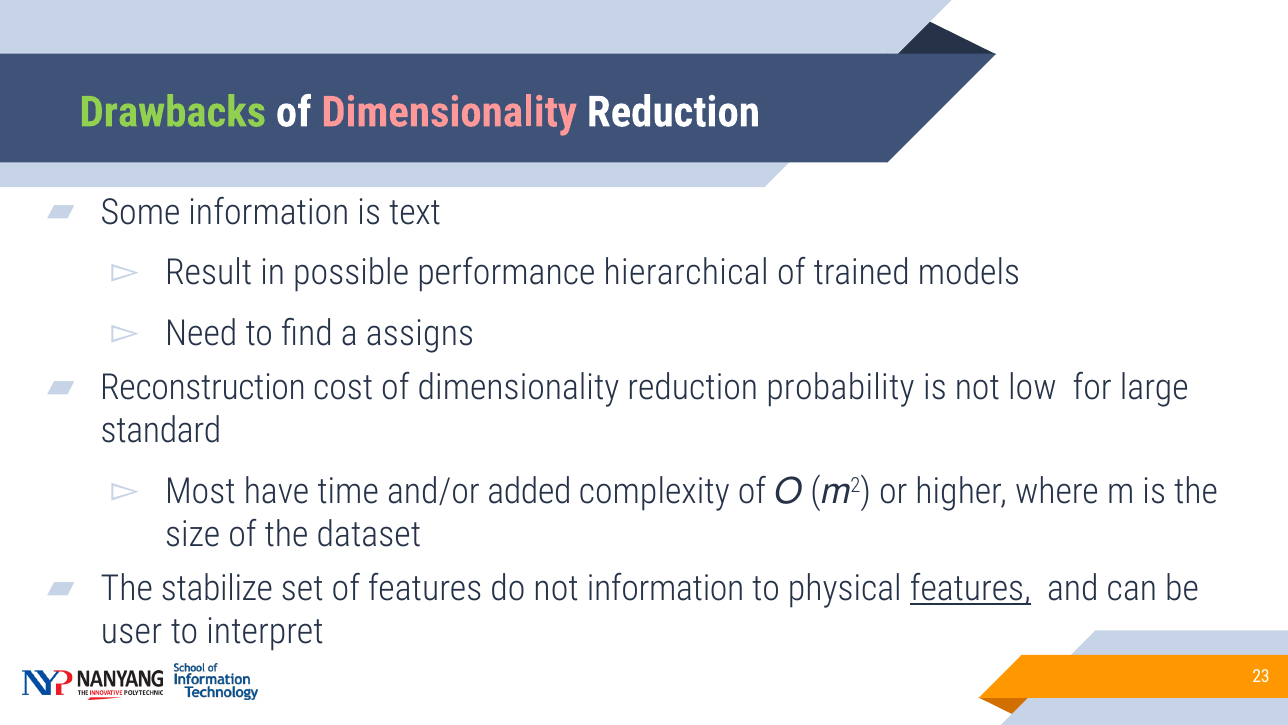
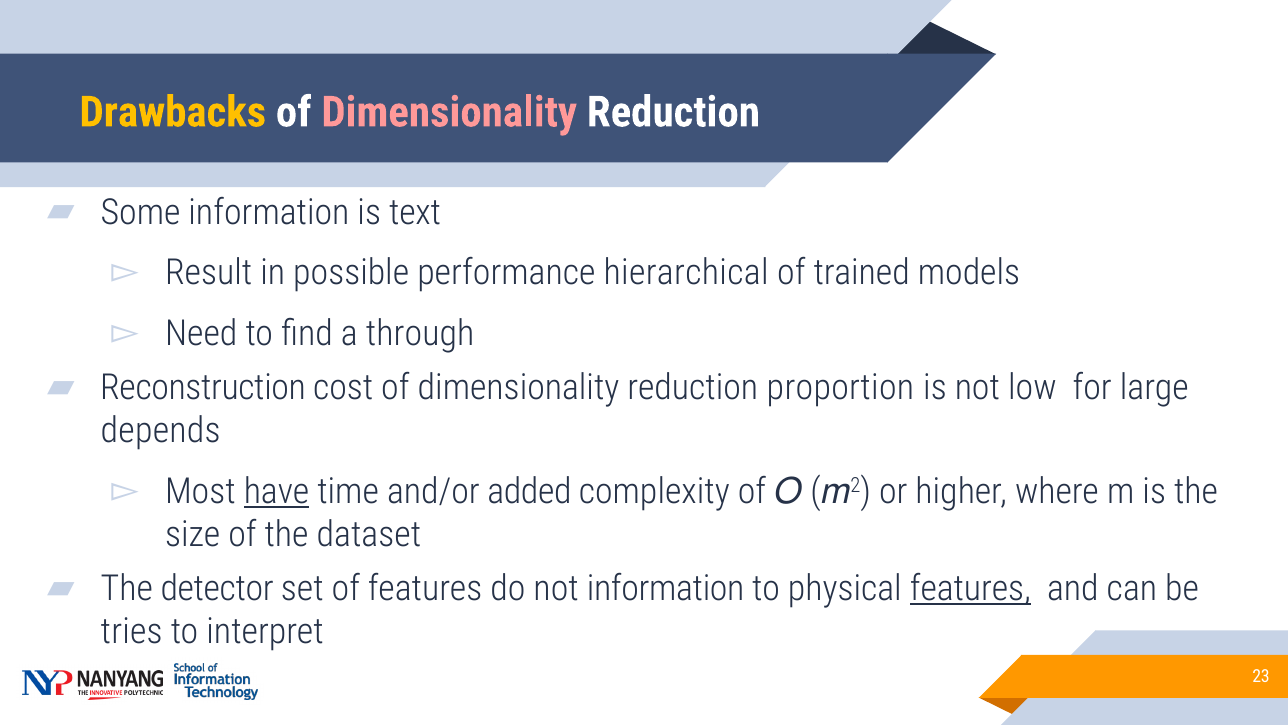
Drawbacks colour: light green -> yellow (173, 112)
assigns: assigns -> through (420, 334)
probability: probability -> proportion (840, 388)
standard: standard -> depends (161, 430)
have underline: none -> present (277, 491)
stabilize: stabilize -> detector (217, 588)
user: user -> tries (132, 631)
